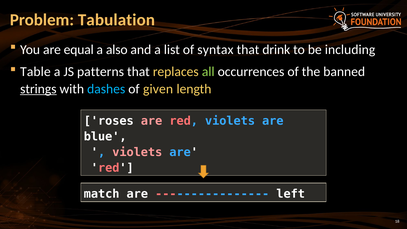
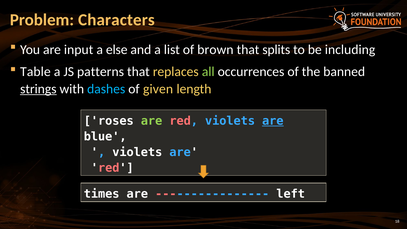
Tabulation: Tabulation -> Characters (116, 20)
equal: equal -> input (79, 50)
also: also -> else (117, 50)
syntax: syntax -> brown (215, 50)
drink: drink -> splits (276, 50)
are colour: pink -> light green (152, 121)
are underline: none -> present (273, 121)
violets colour: pink -> white (137, 152)
match: match -> times (102, 194)
